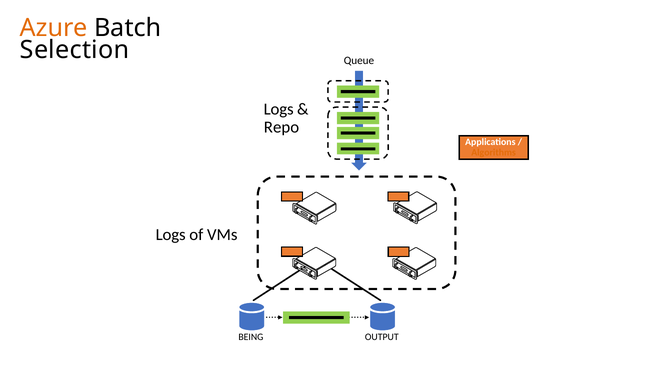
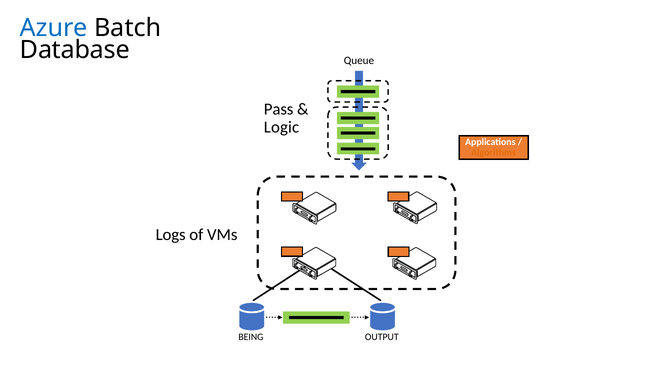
Azure colour: orange -> blue (54, 28)
Selection: Selection -> Database (75, 50)
Logs: Logs -> Pass (279, 109)
Repo: Repo -> Logic (282, 127)
